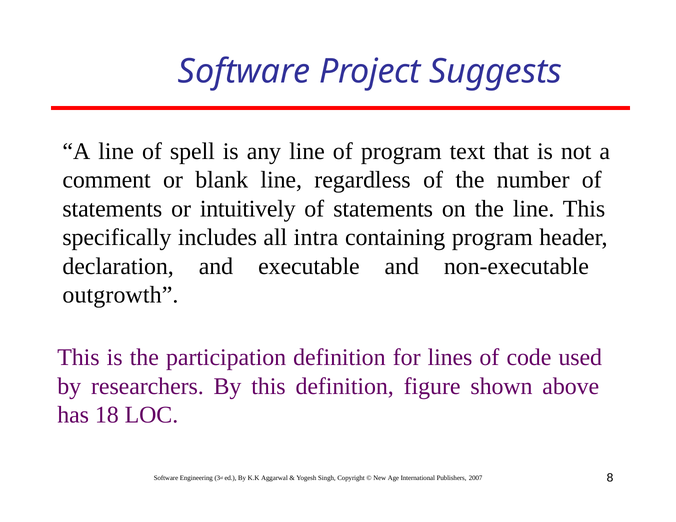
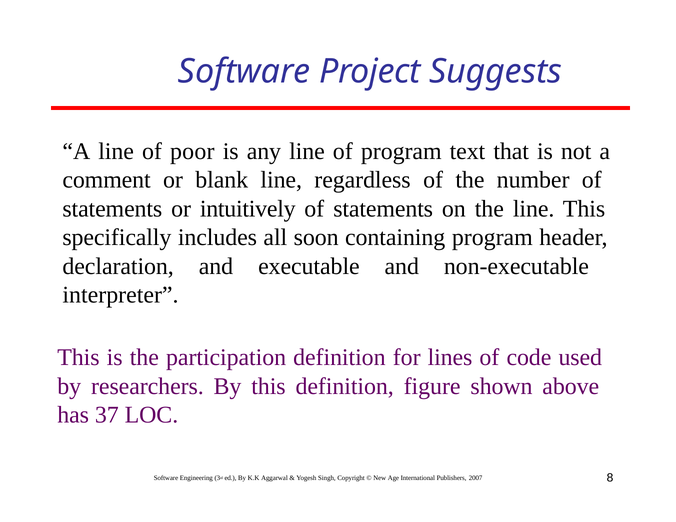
spell: spell -> poor (192, 151)
intra: intra -> soon (316, 238)
outgrowth: outgrowth -> interpreter (121, 295)
18: 18 -> 37 (107, 415)
